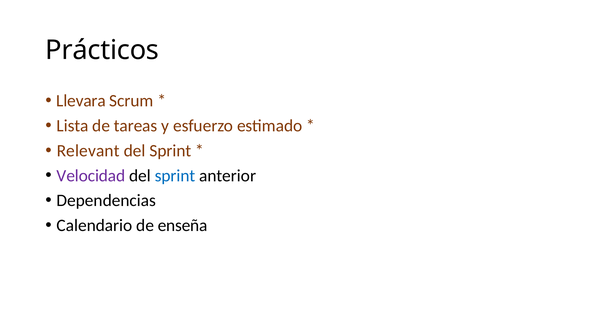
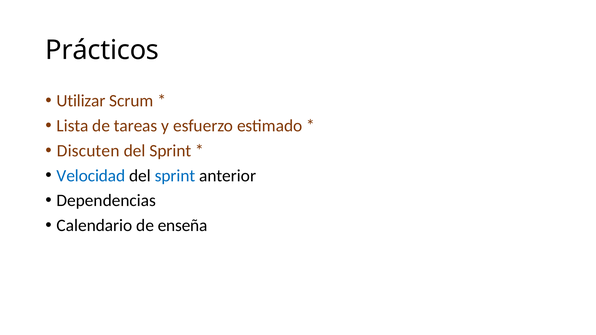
Llevara: Llevara -> Utilizar (81, 101)
Relevant: Relevant -> Discuten (88, 151)
Velocidad colour: purple -> blue (91, 176)
